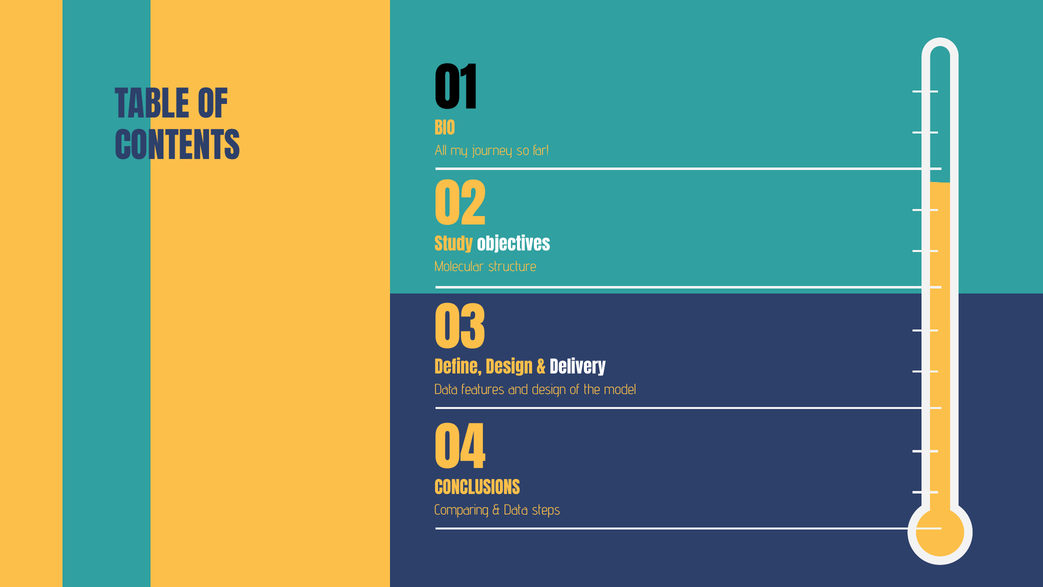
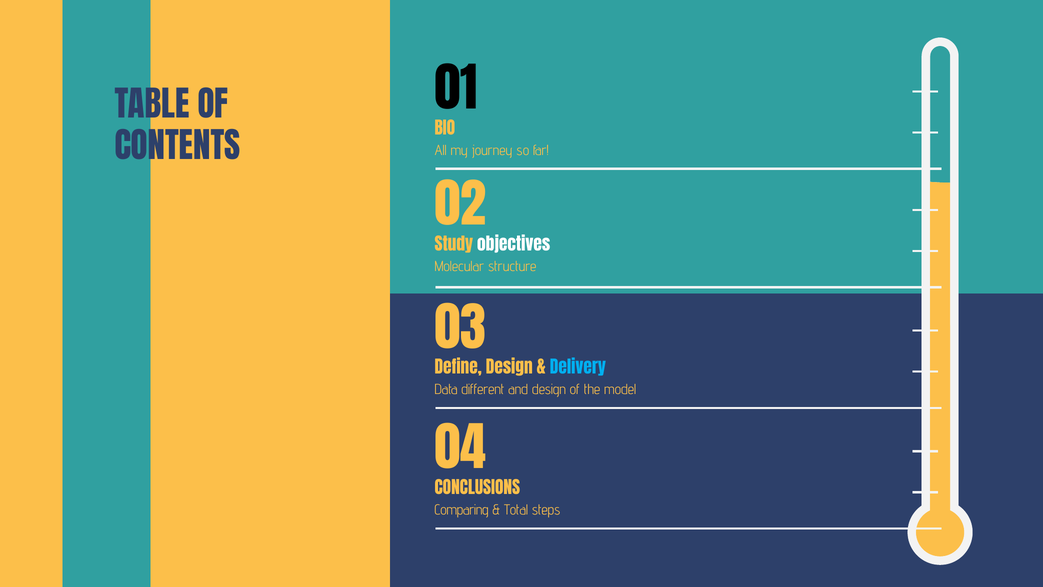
Delivery colour: white -> light blue (578, 368)
features: features -> different (483, 389)
Data: Data -> Total (516, 509)
